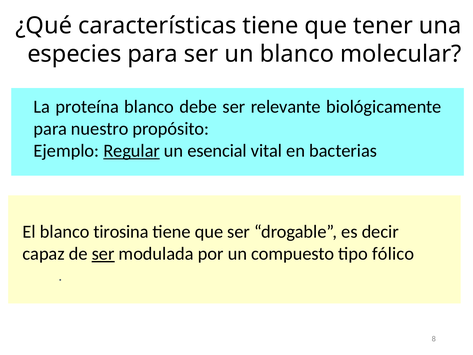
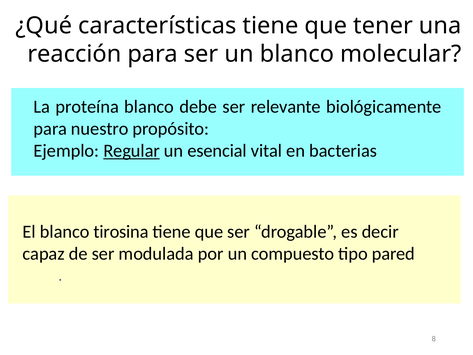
especies: especies -> reacción (74, 54)
ser underline: present -> none (103, 254)
fólico: fólico -> pared (393, 254)
